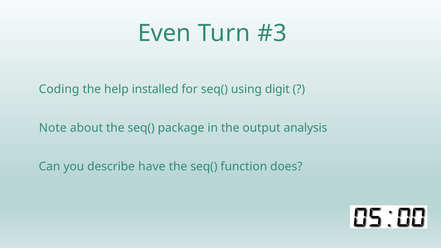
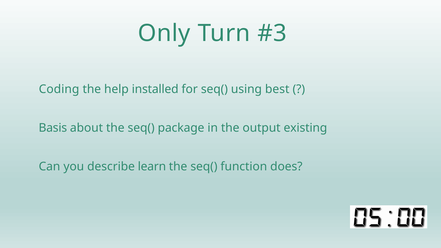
Even: Even -> Only (164, 33)
digit: digit -> best (277, 89)
Note: Note -> Basis (53, 128)
analysis: analysis -> existing (305, 128)
have: have -> learn (152, 167)
